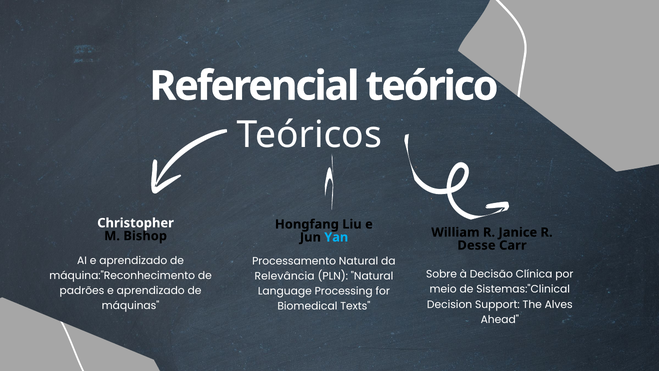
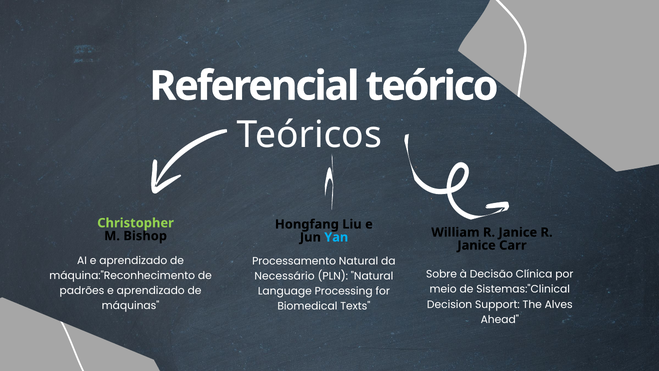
Christopher colour: white -> light green (136, 223)
Desse: Desse -> Janice (477, 245)
Relevância: Relevância -> Necessário (285, 276)
